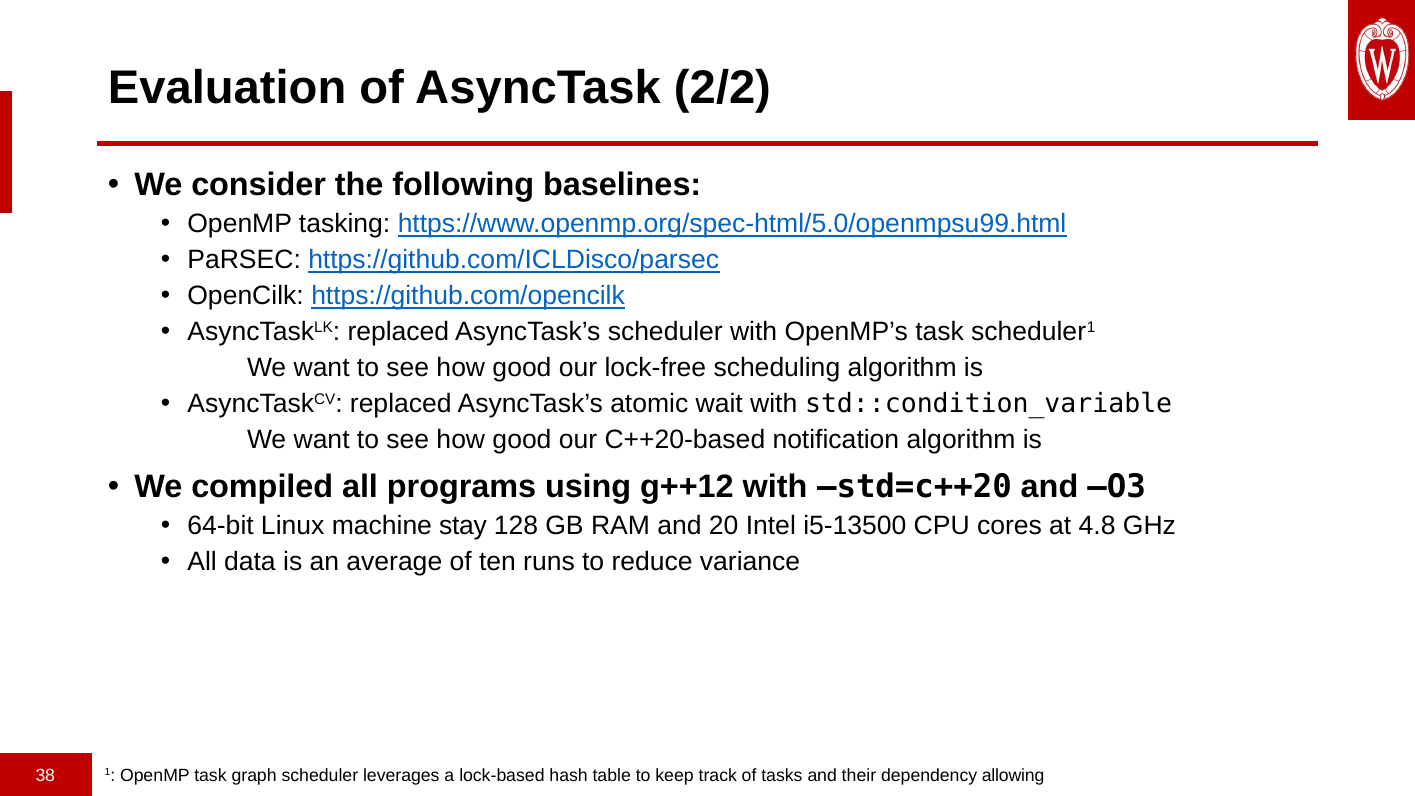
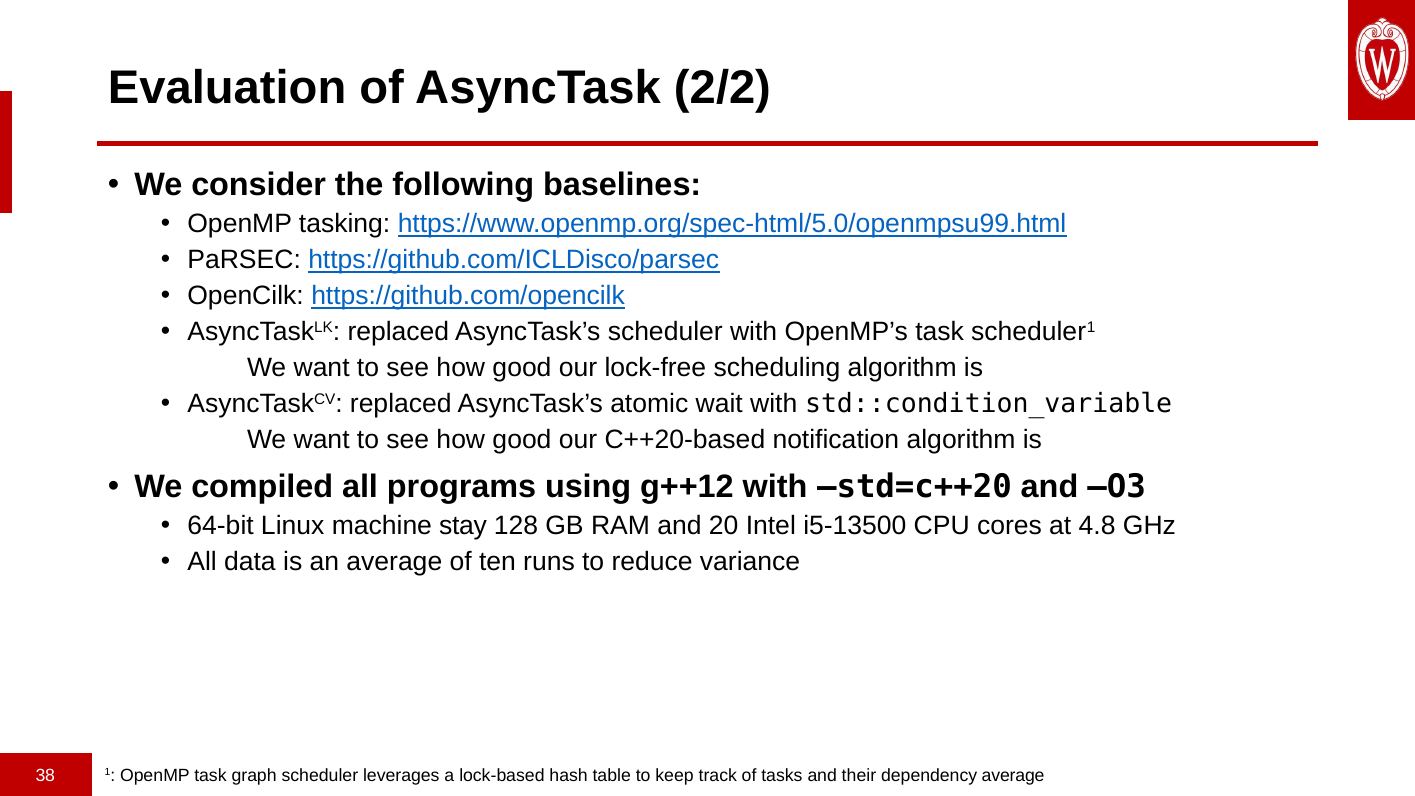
dependency allowing: allowing -> average (1013, 775)
